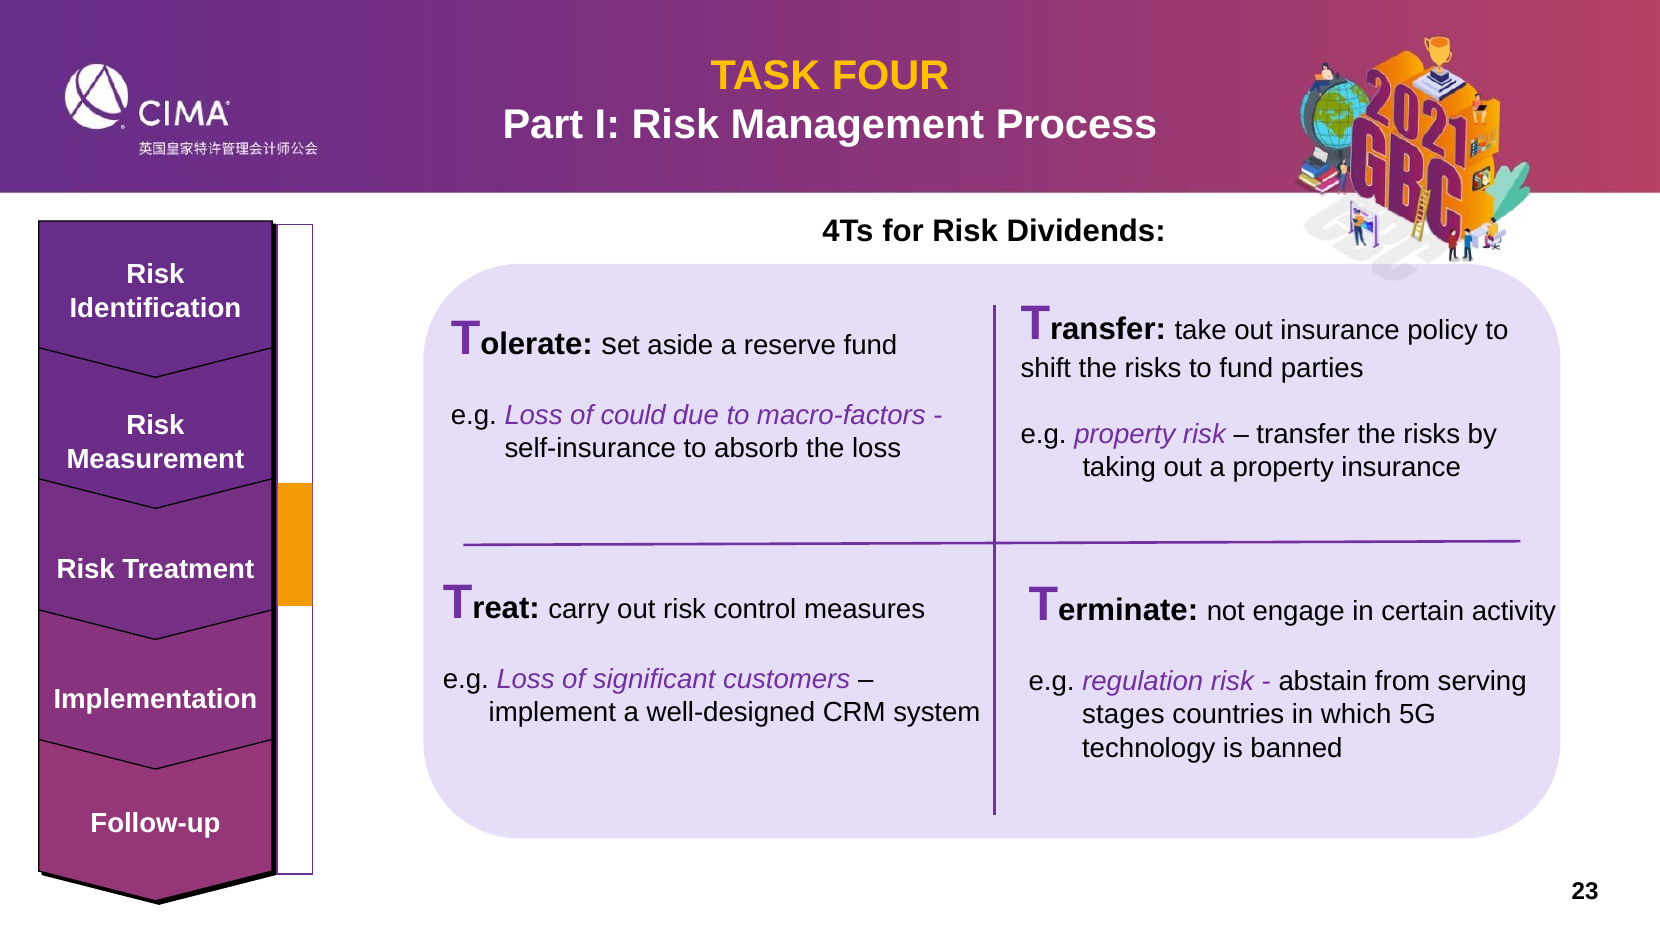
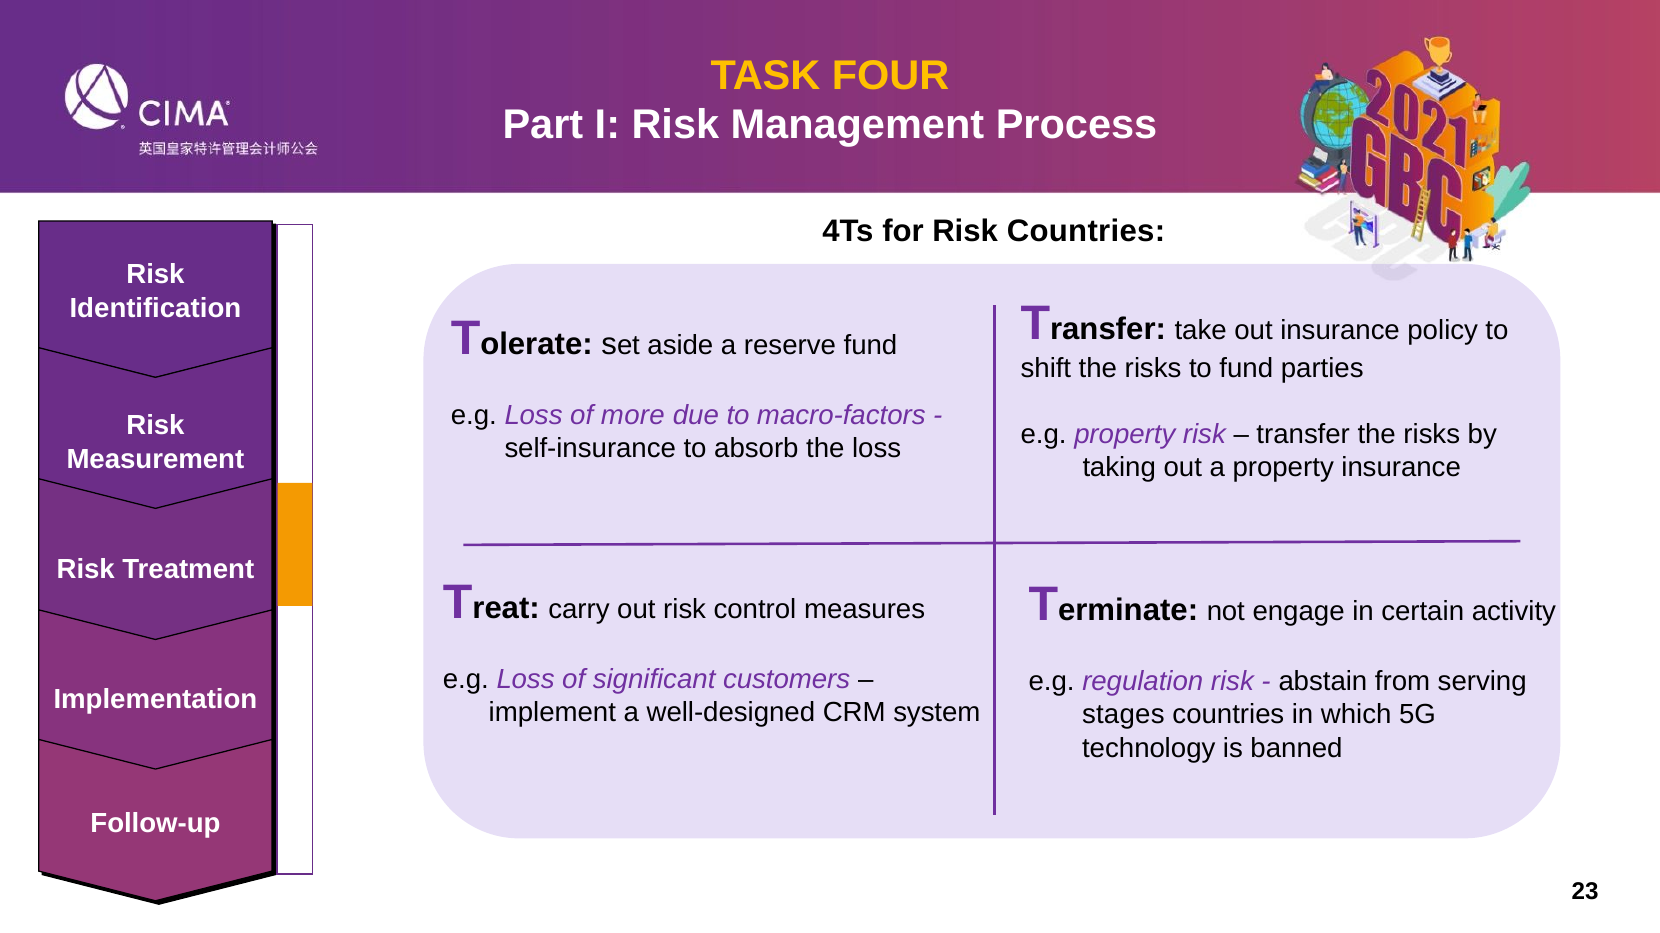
Risk Dividends: Dividends -> Countries (1086, 231)
could: could -> more (633, 416)
